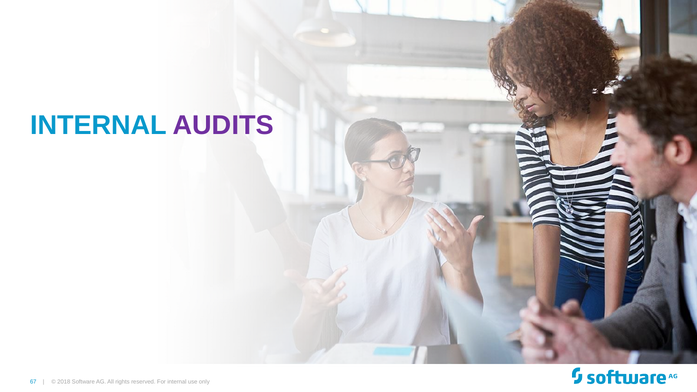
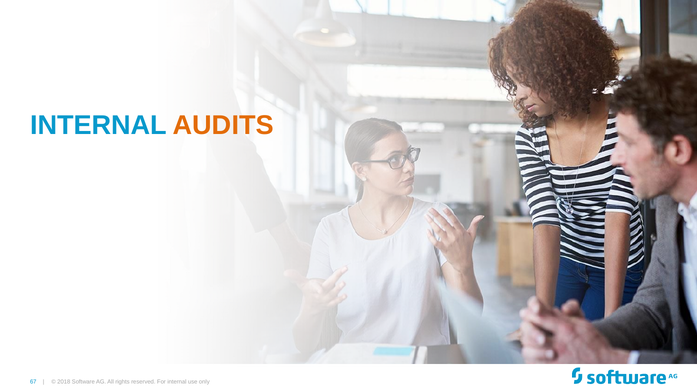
AUDITS colour: purple -> orange (223, 125)
